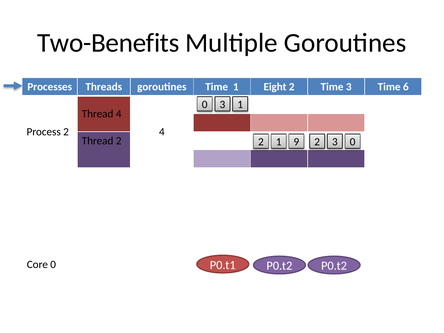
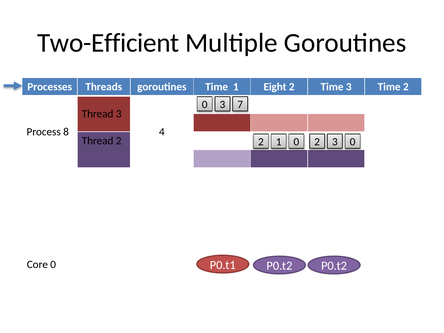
Two-Benefits: Two-Benefits -> Two-Efficient (108, 43)
Time 6: 6 -> 2 (406, 87)
3 1: 1 -> 7 (240, 105)
Thread 4: 4 -> 3 (119, 114)
Process 2: 2 -> 8 (66, 132)
1 9: 9 -> 0 (296, 142)
